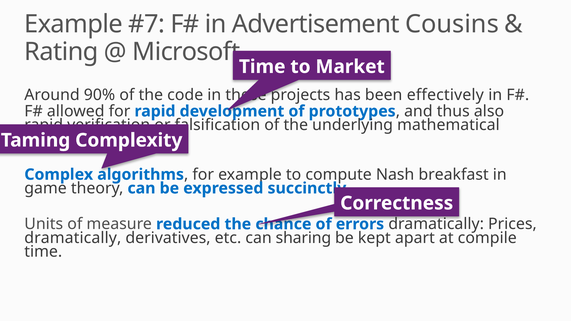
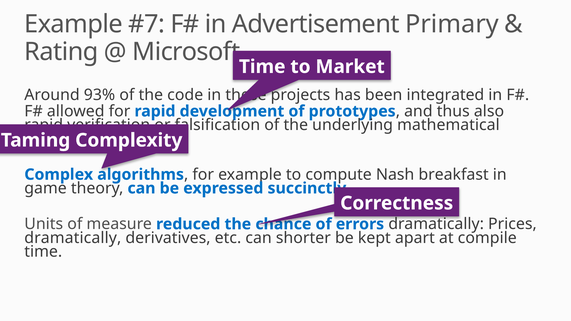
Cousins: Cousins -> Primary (452, 24)
90%: 90% -> 93% (99, 95)
effectively: effectively -> integrated (445, 95)
sharing: sharing -> shorter (303, 238)
